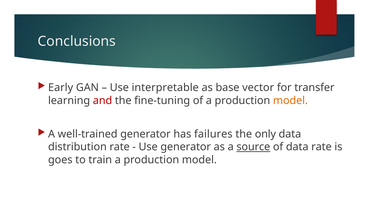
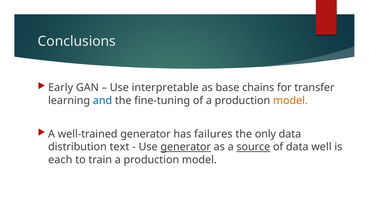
vector: vector -> chains (258, 87)
and colour: red -> blue (102, 100)
distribution rate: rate -> text (119, 147)
generator underline: none -> present (186, 147)
data rate: rate -> well (321, 147)
goes: goes -> each (60, 160)
